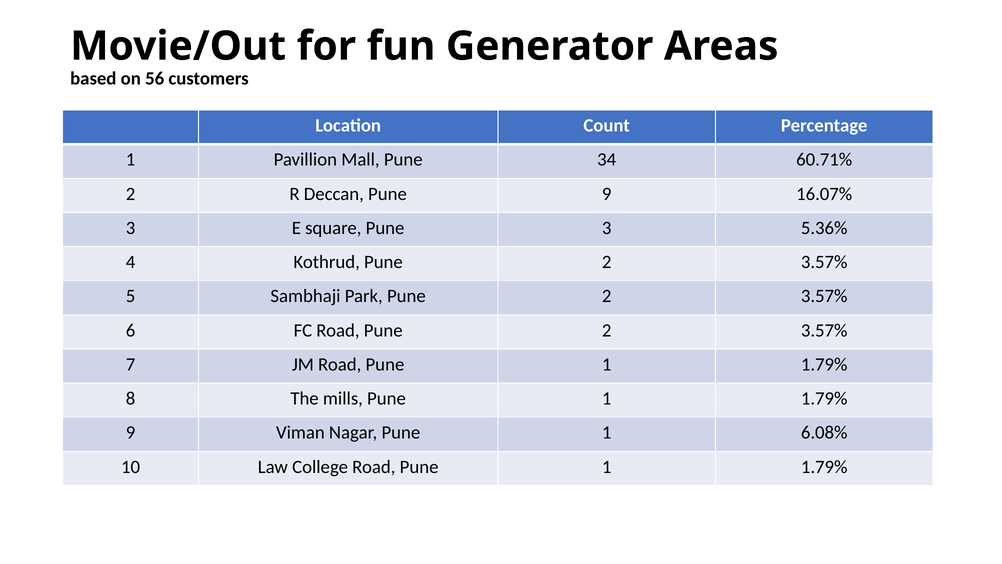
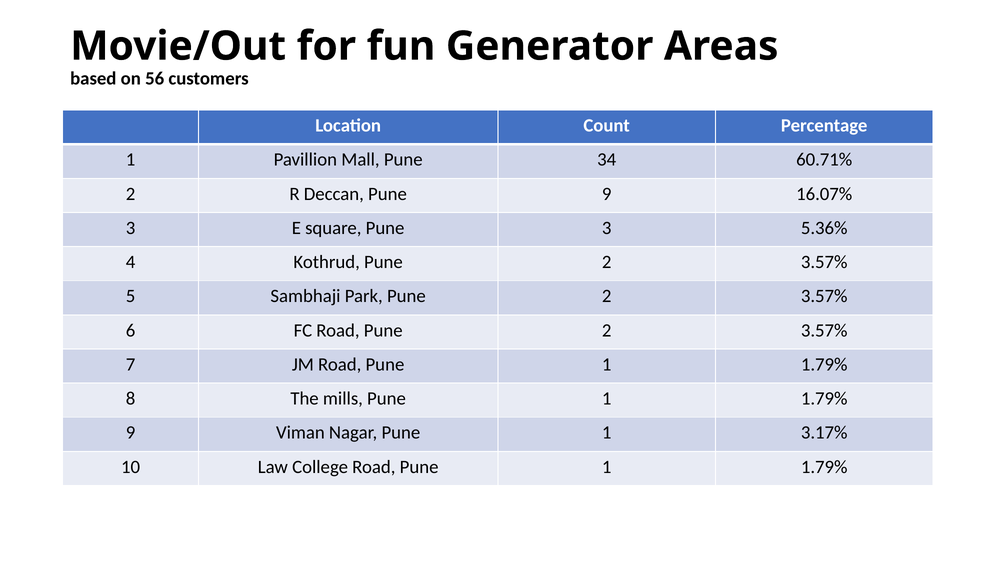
6.08%: 6.08% -> 3.17% (824, 432)
